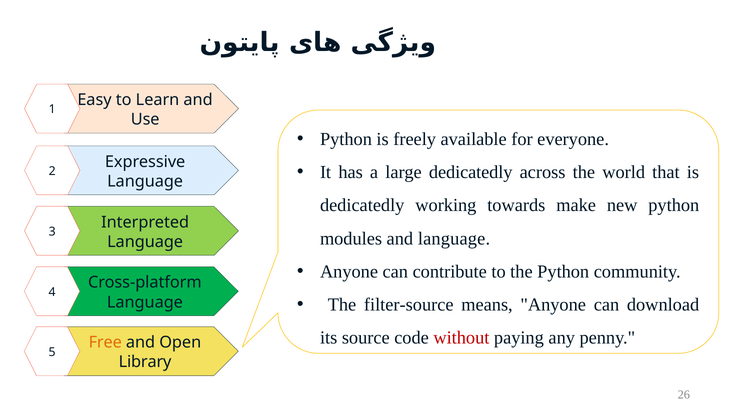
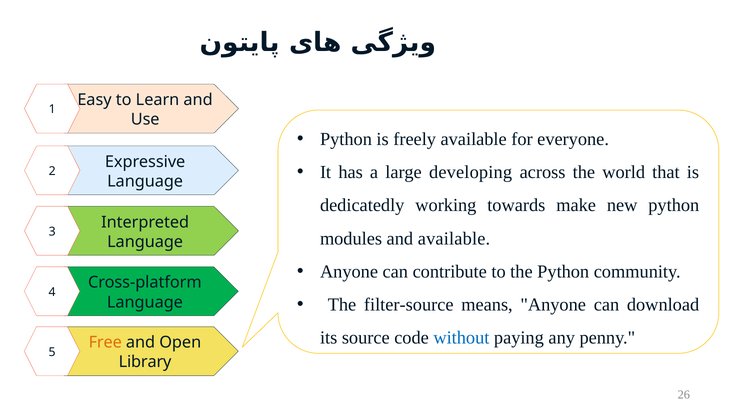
large dedicatedly: dedicatedly -> developing (471, 172)
and language: language -> available (454, 238)
without colour: red -> blue (461, 337)
